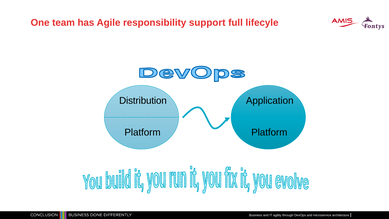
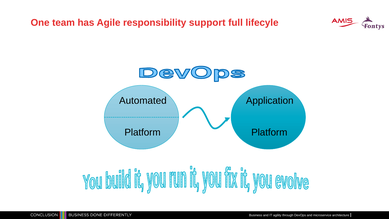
Distribution: Distribution -> Automated (143, 101)
